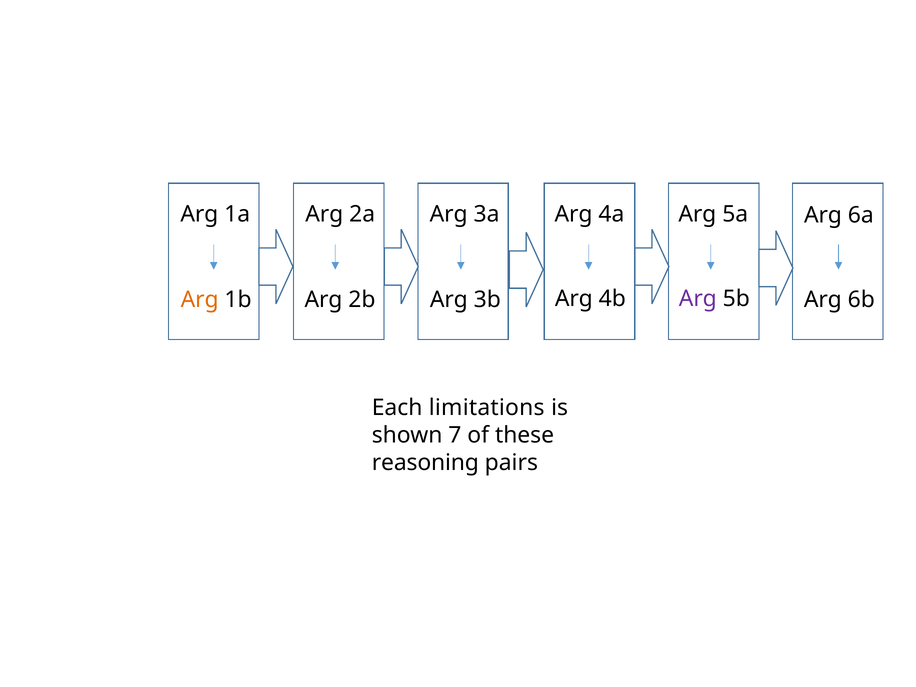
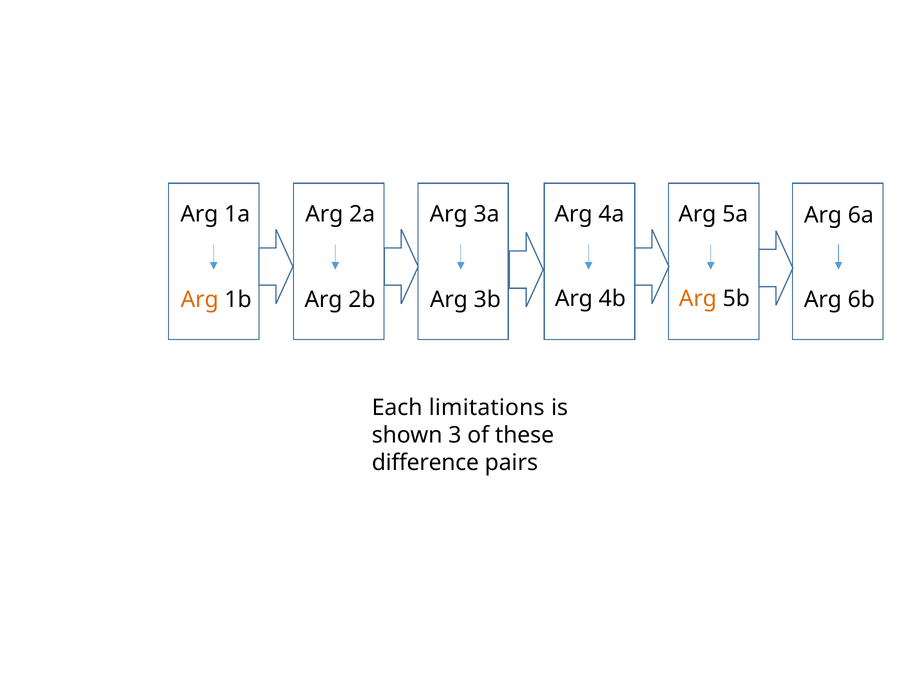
Arg colour: purple -> orange (698, 299)
7: 7 -> 3 (455, 435)
reasoning: reasoning -> difference (425, 463)
